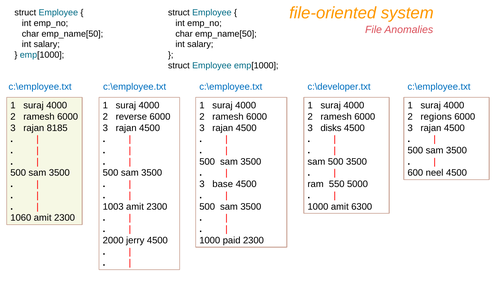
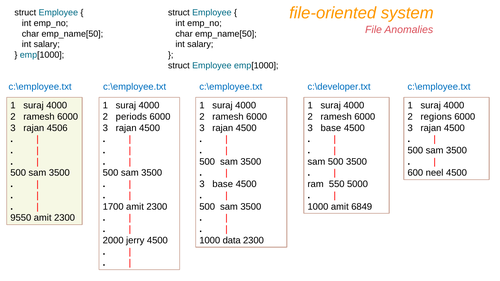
reverse: reverse -> periods (131, 117)
8185: 8185 -> 4506 (57, 128)
disks: disks -> base (331, 128)
1003: 1003 -> 1700 (113, 207)
6300: 6300 -> 6849 (362, 207)
1060: 1060 -> 9550 (21, 218)
paid: paid -> data (232, 241)
